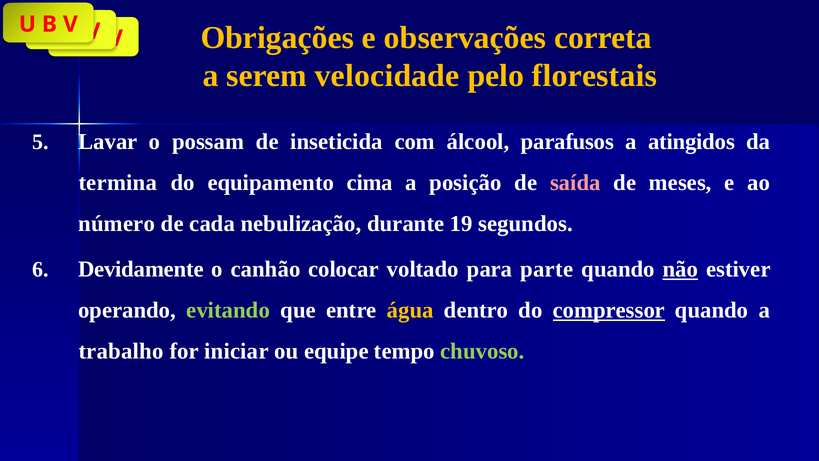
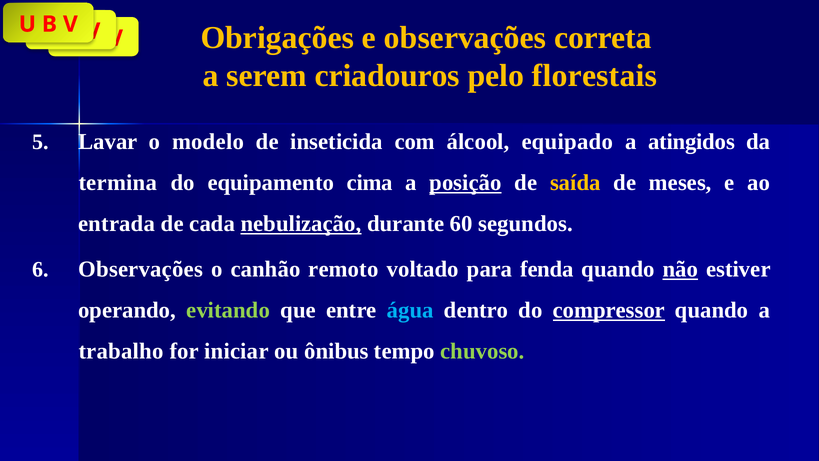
velocidade: velocidade -> criadouros (387, 76)
possam: possam -> modelo (208, 142)
parafusos: parafusos -> equipado (567, 142)
posição underline: none -> present (466, 183)
saída colour: pink -> yellow (575, 183)
número: número -> entrada (117, 224)
nebulização underline: none -> present (301, 224)
19: 19 -> 60 (461, 224)
Devidamente: Devidamente -> Observações (141, 269)
colocar: colocar -> remoto (343, 269)
parte: parte -> fenda (547, 269)
água colour: yellow -> light blue (410, 310)
equipe: equipe -> ônibus (336, 351)
